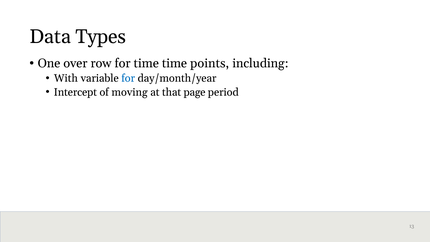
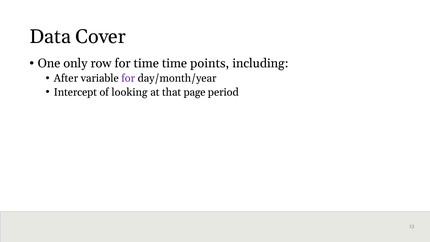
Types: Types -> Cover (101, 37)
over: over -> only (75, 63)
With: With -> After (66, 78)
for colour: blue -> purple (128, 78)
moving: moving -> looking (130, 92)
